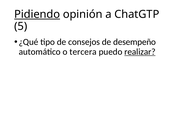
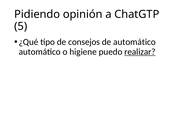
Pidiendo underline: present -> none (37, 14)
de desempeño: desempeño -> automático (134, 42)
tercera: tercera -> higiene (83, 52)
